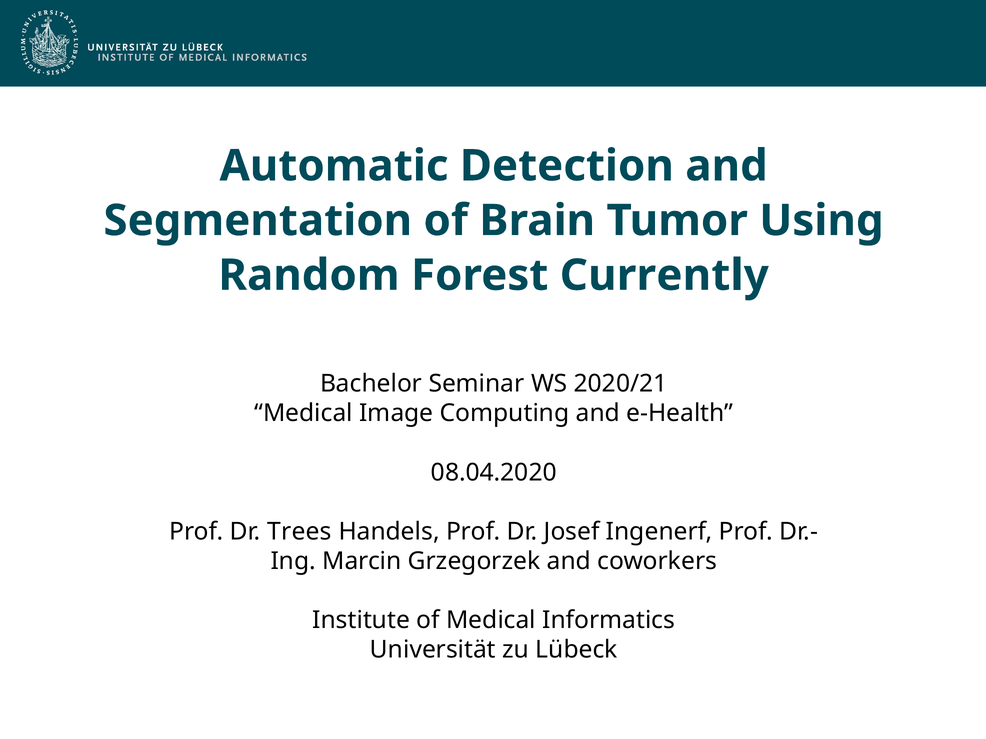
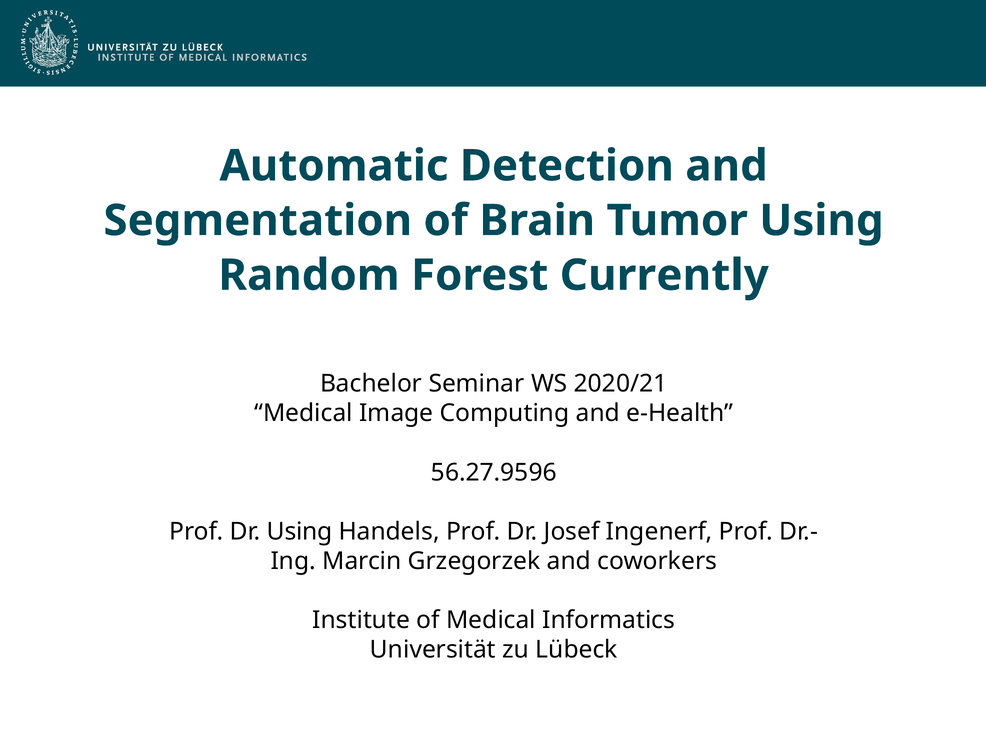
08.04.2020: 08.04.2020 -> 56.27.9596 (494, 473)
Dr Trees: Trees -> Using (300, 532)
